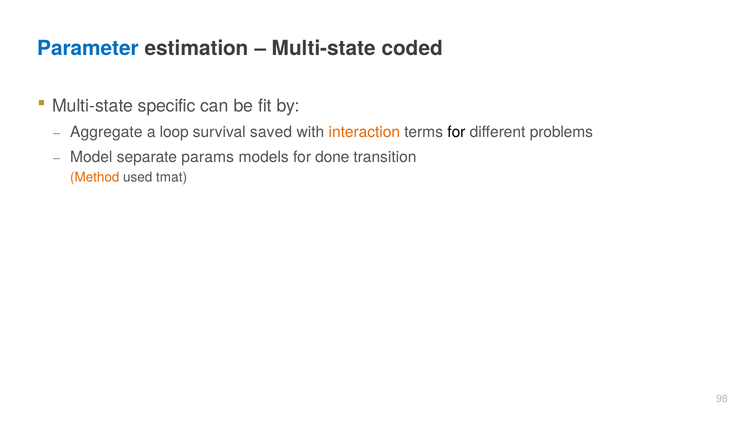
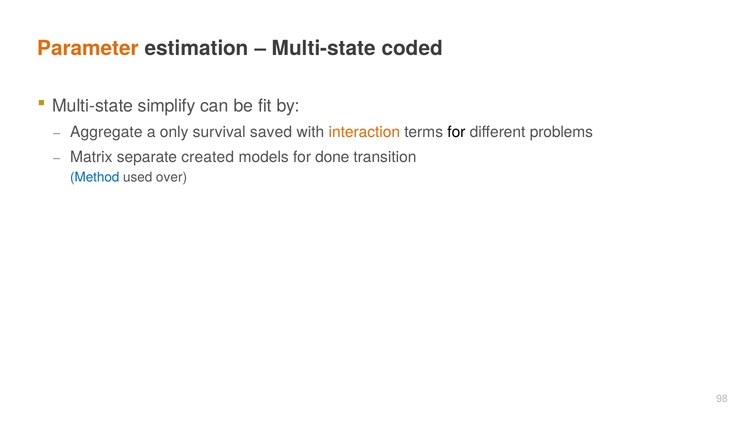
Parameter colour: blue -> orange (88, 48)
specific: specific -> simplify (167, 106)
loop: loop -> only (174, 132)
Model: Model -> Matrix (91, 157)
params: params -> created (208, 157)
Method colour: orange -> blue (95, 177)
tmat: tmat -> over (172, 177)
